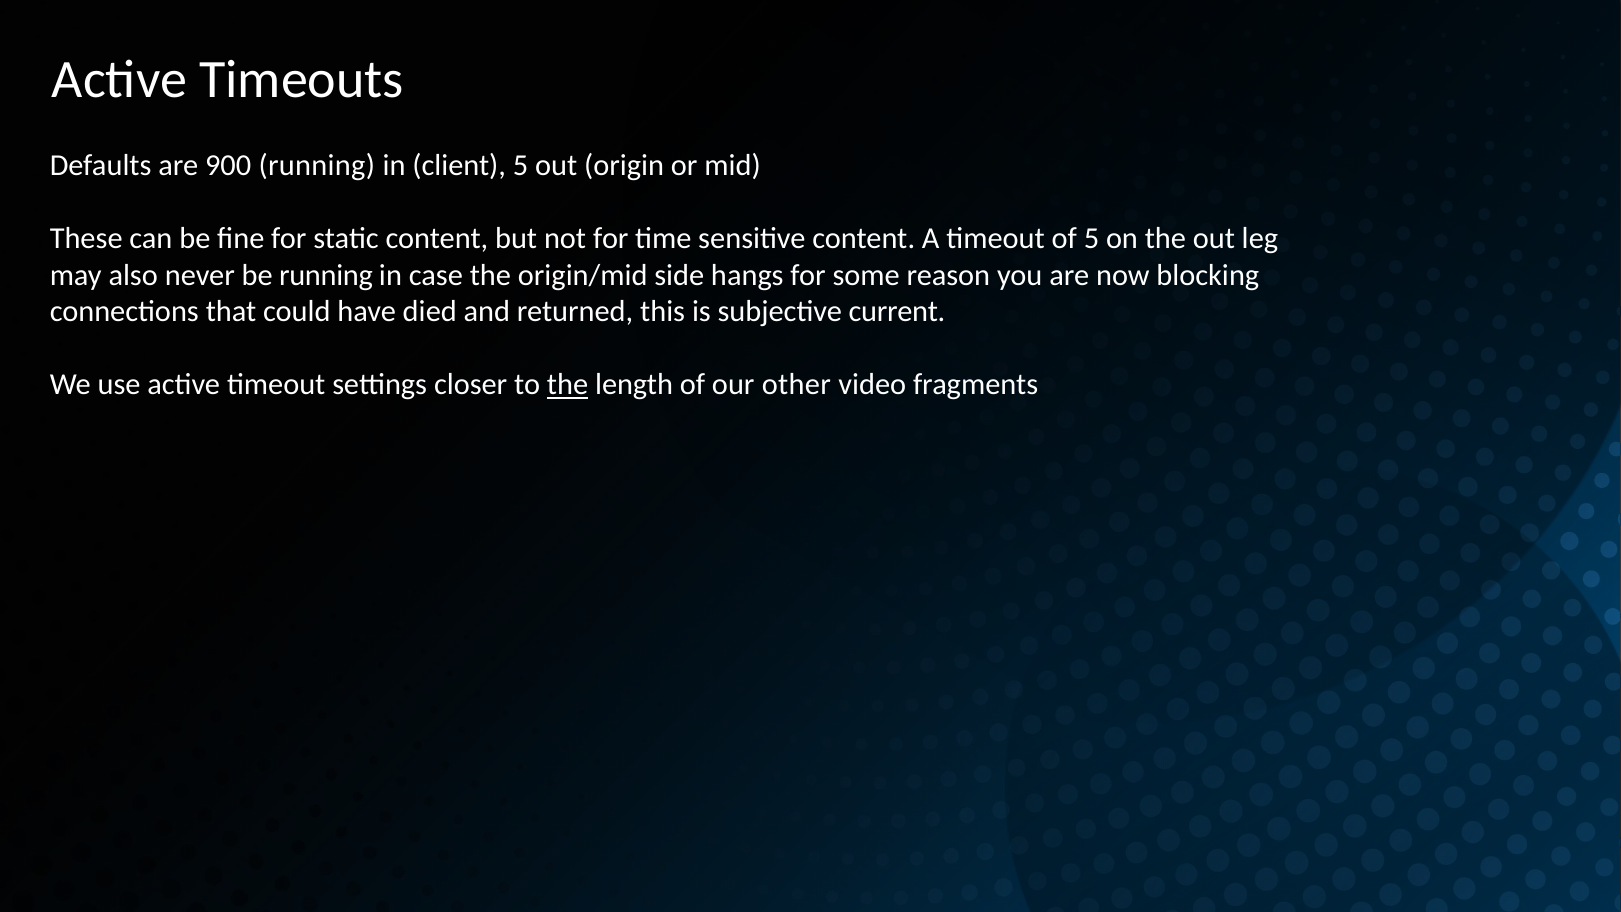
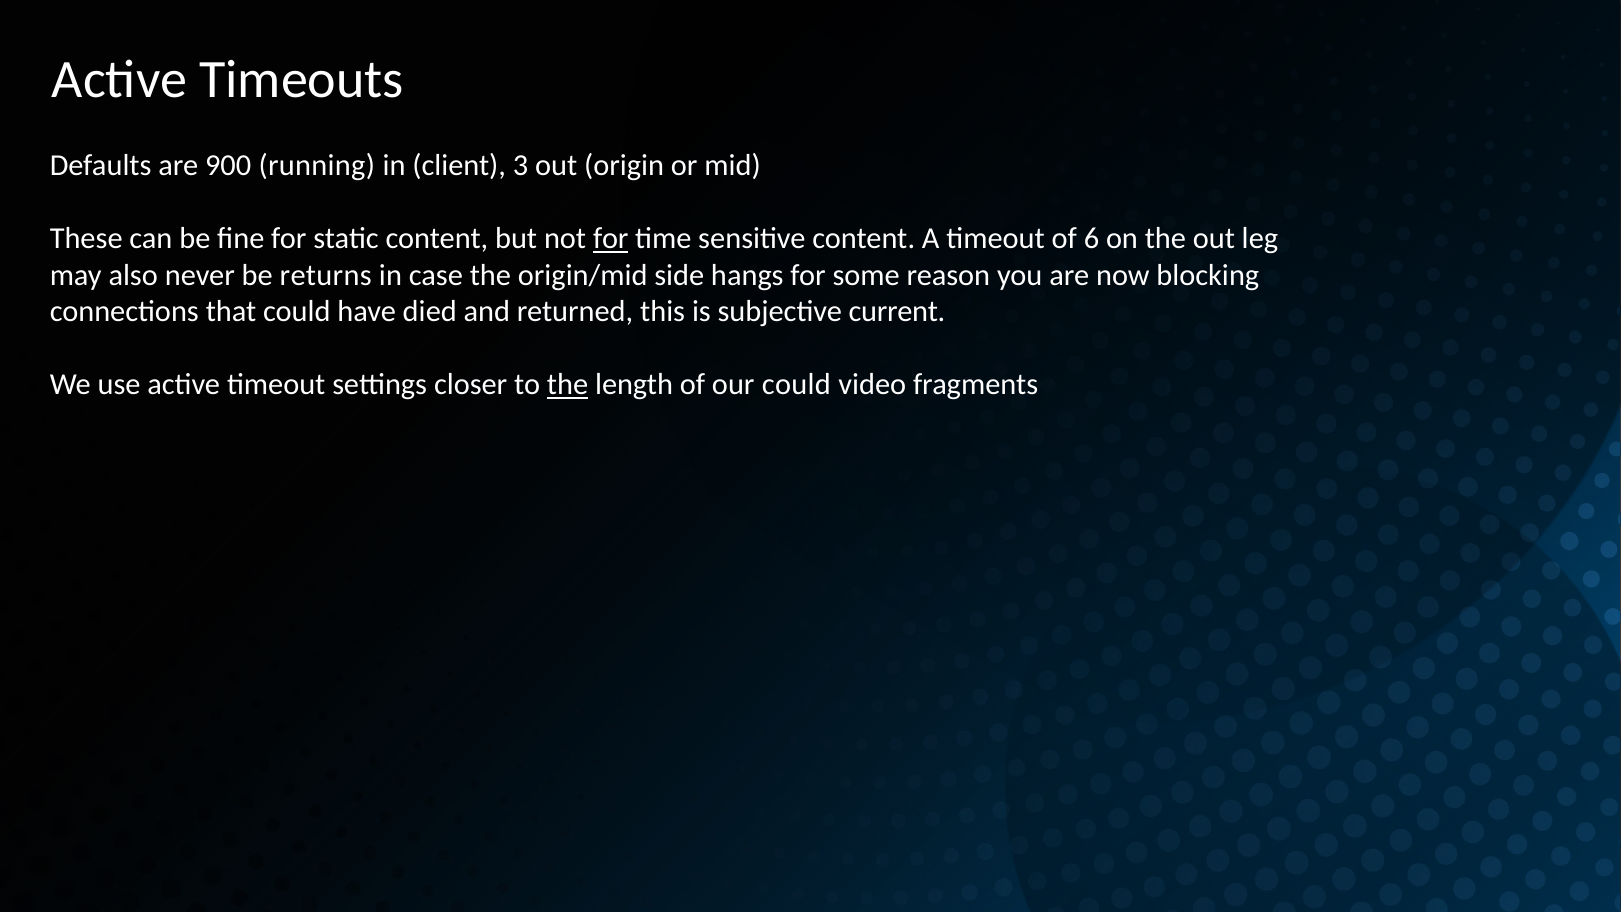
client 5: 5 -> 3 (521, 166)
for underline: none -> present (611, 239)
of 5: 5 -> 6 (1091, 239)
be running: running -> returns (326, 275)
our other: other -> could (796, 385)
